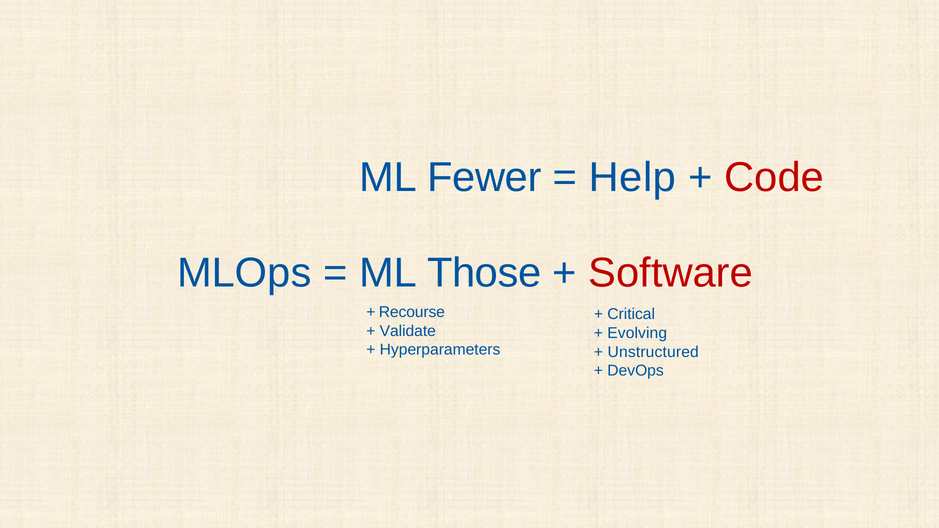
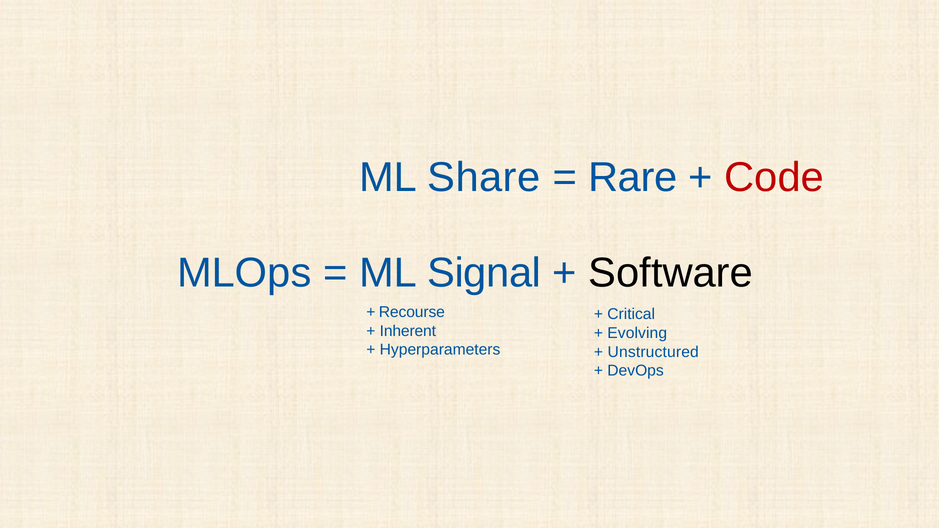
Fewer: Fewer -> Share (484, 178)
Help: Help -> Rare (633, 178)
Those: Those -> Signal (484, 273)
Software colour: red -> black (671, 273)
Validate: Validate -> Inherent (408, 331)
